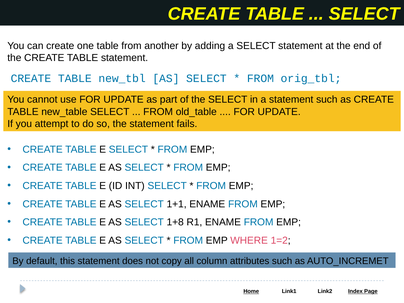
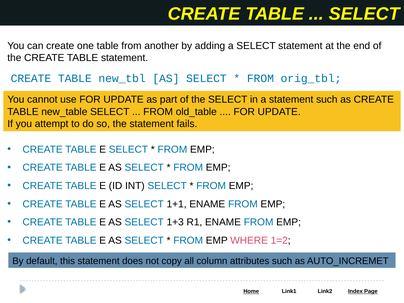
1+8: 1+8 -> 1+3 (175, 222)
